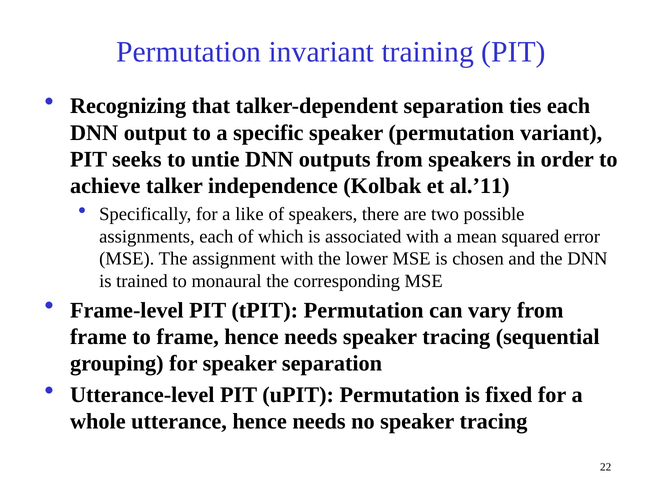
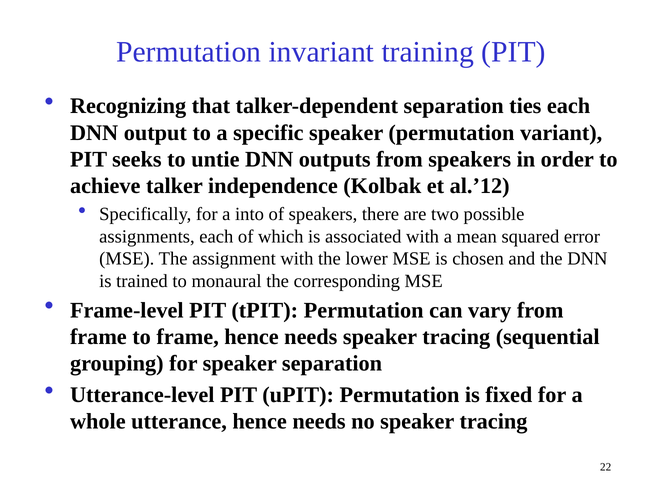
al.’11: al.’11 -> al.’12 (480, 186)
like: like -> into (250, 214)
